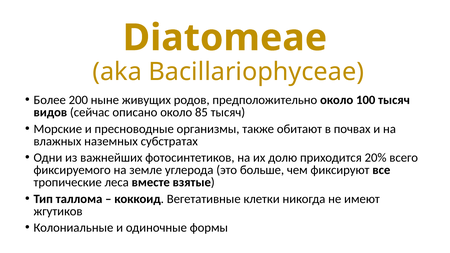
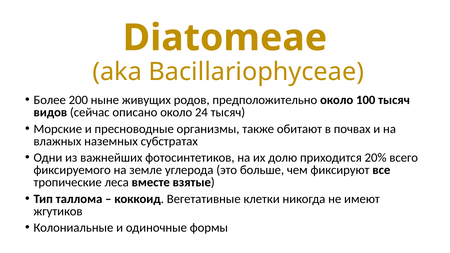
85: 85 -> 24 (201, 112)
